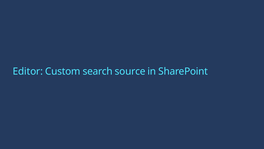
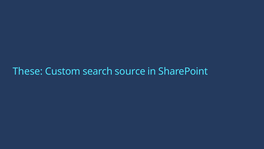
Editor: Editor -> These (28, 71)
